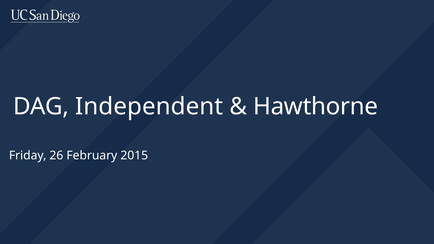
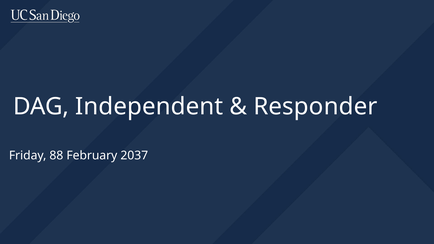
Hawthorne: Hawthorne -> Responder (315, 107)
26: 26 -> 88 (56, 155)
2015: 2015 -> 2037 (134, 155)
